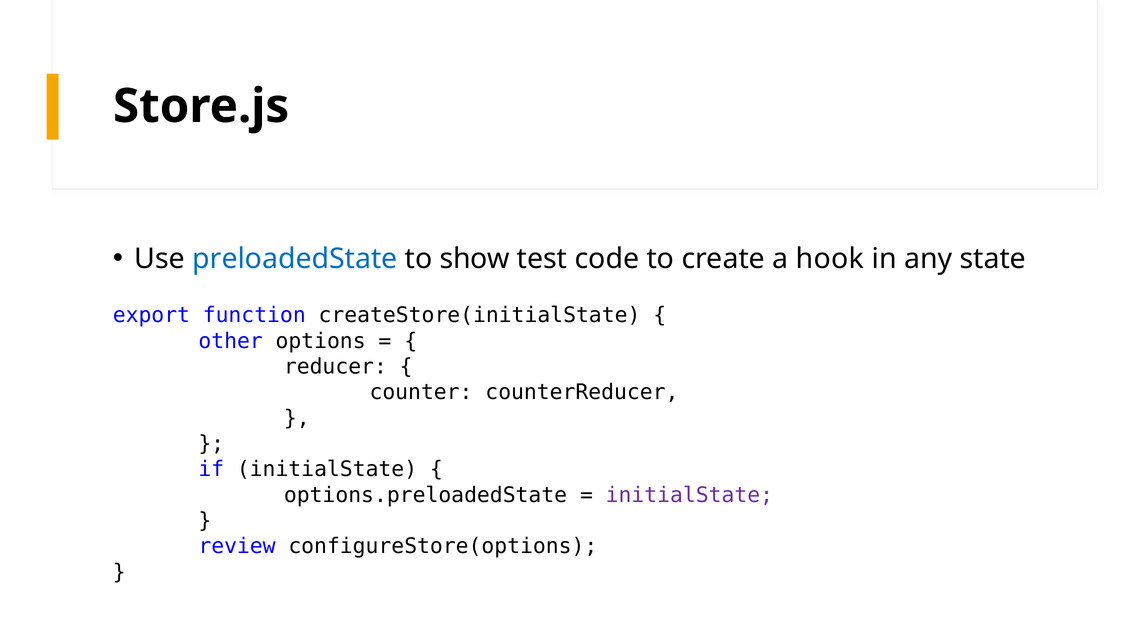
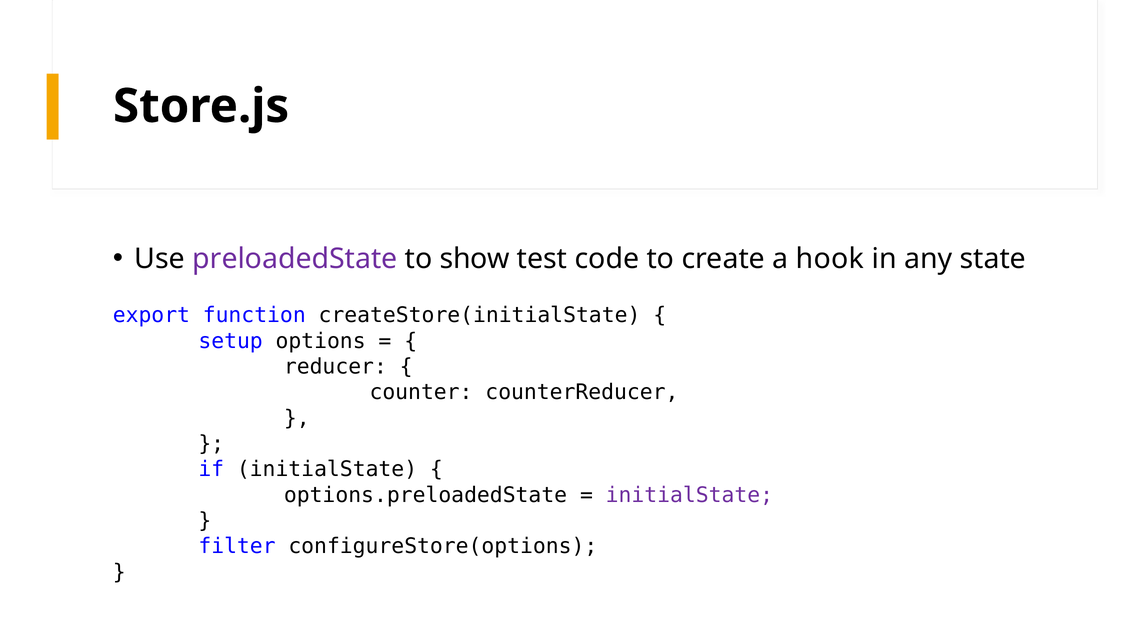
preloadedState colour: blue -> purple (295, 259)
other: other -> setup (231, 341)
review: review -> filter (237, 546)
